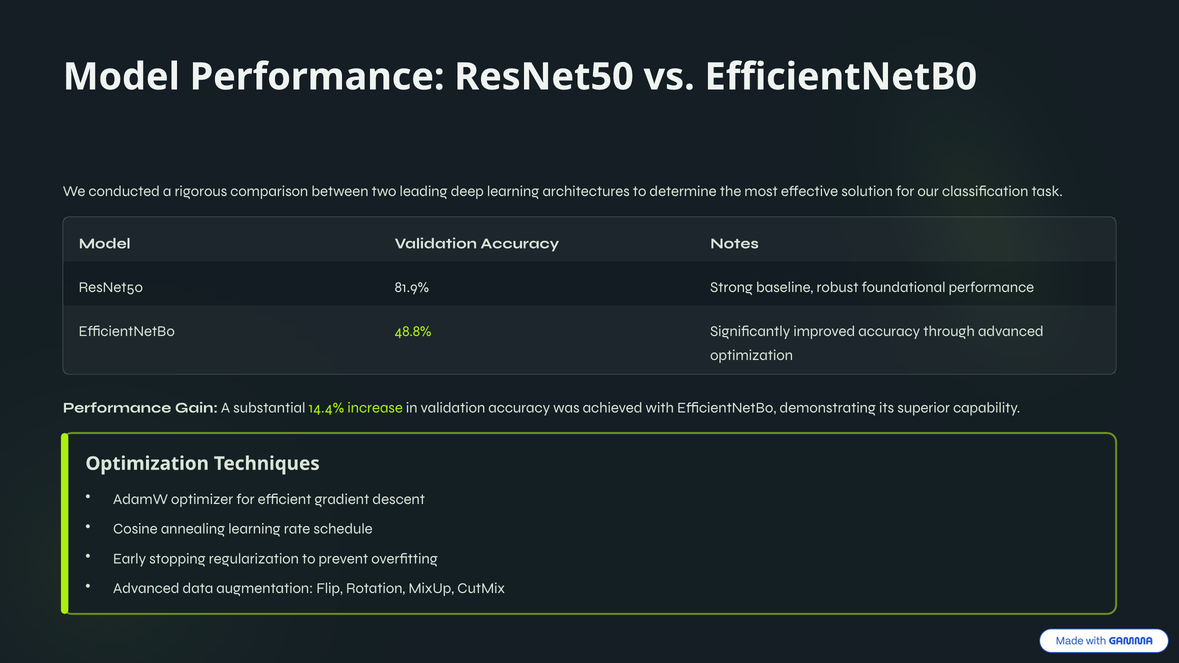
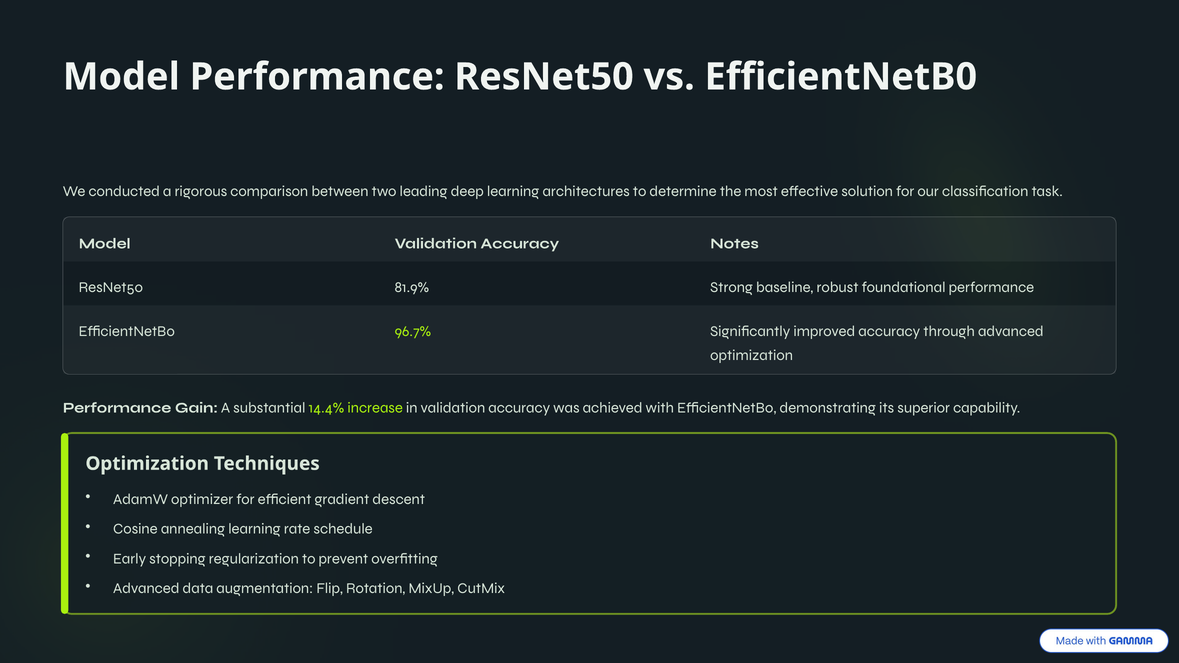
48.8%: 48.8% -> 96.7% (413, 331)
